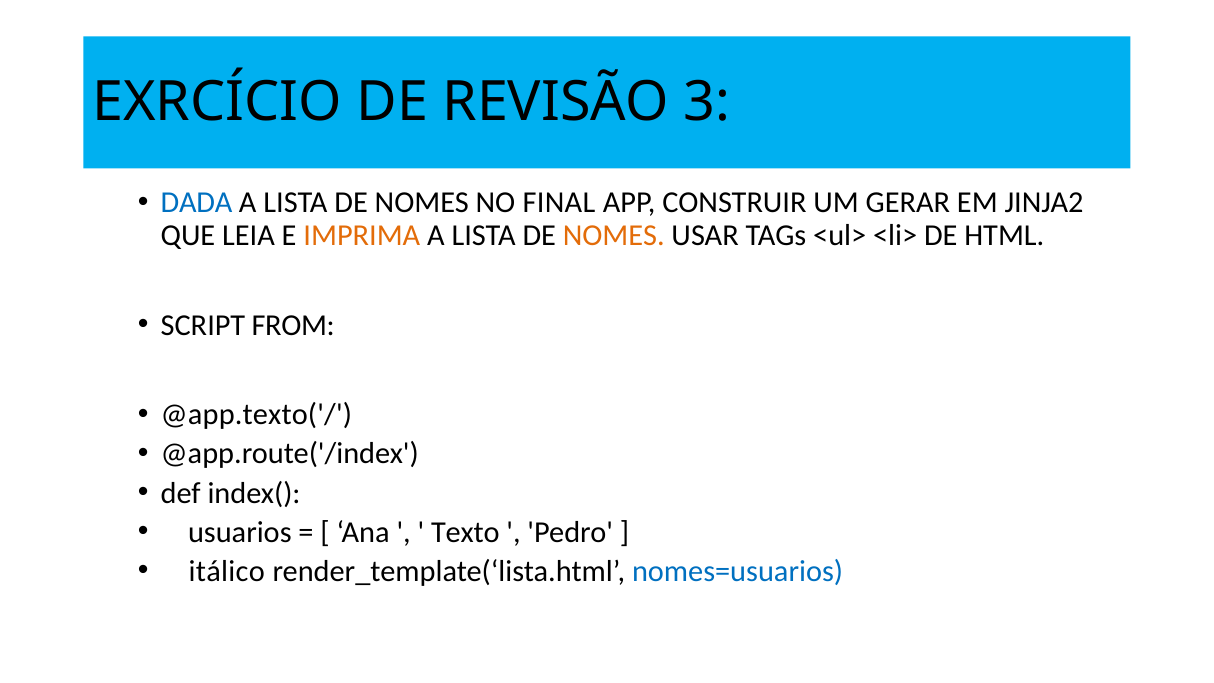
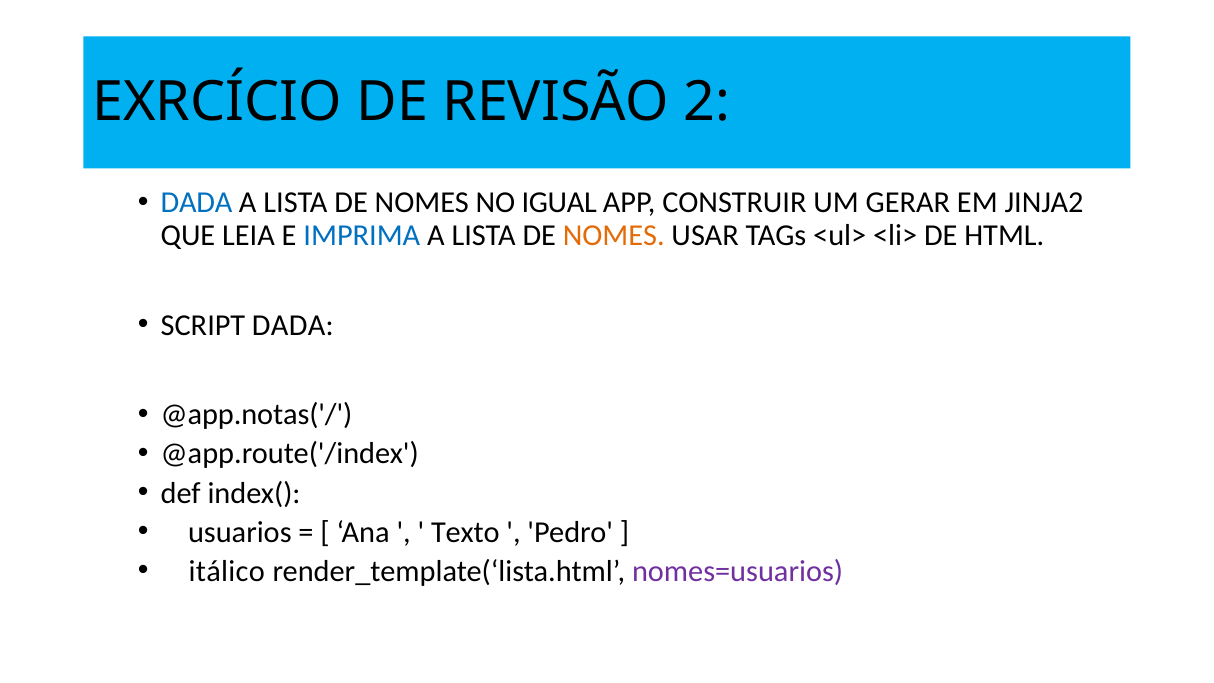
3: 3 -> 2 (707, 102)
FINAL: FINAL -> IGUAL (559, 202)
IMPRIMA colour: orange -> blue (362, 235)
SCRIPT FROM: FROM -> DADA (293, 325)
@app.texto('/: @app.texto('/ -> @app.notas('/ (257, 415)
nomes=usuarios colour: blue -> purple (738, 571)
